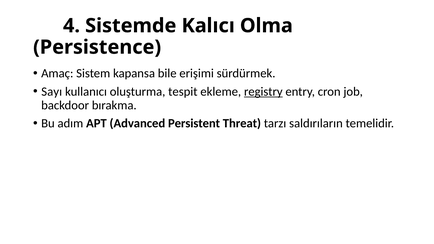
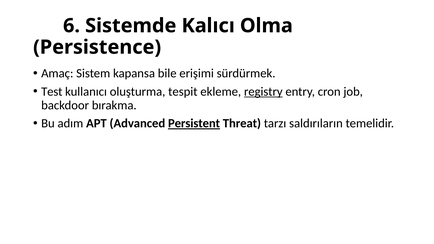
4: 4 -> 6 (72, 26)
Sayı: Sayı -> Test (52, 92)
Persistent underline: none -> present (194, 123)
